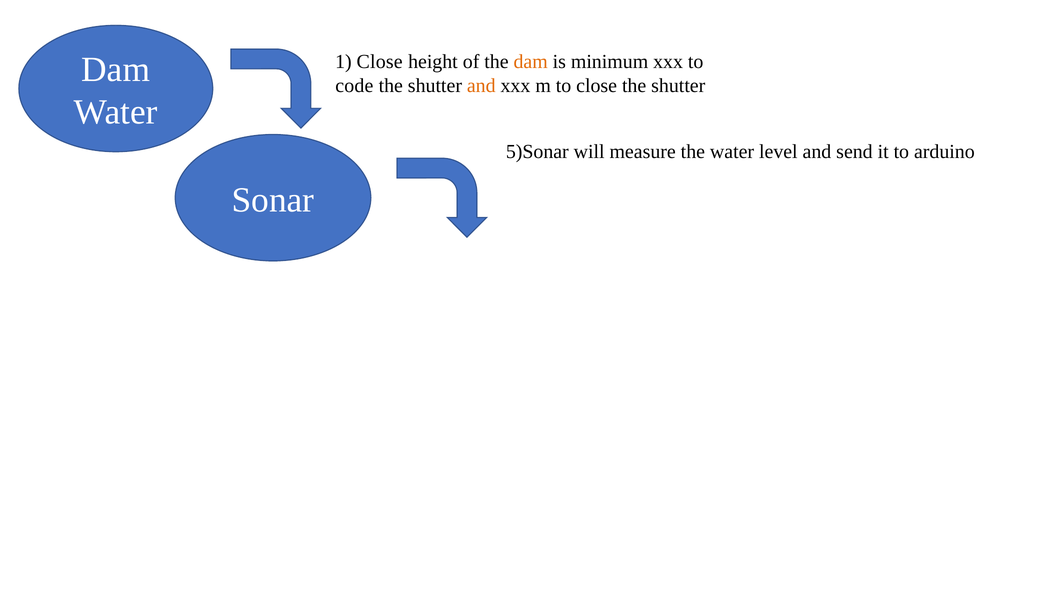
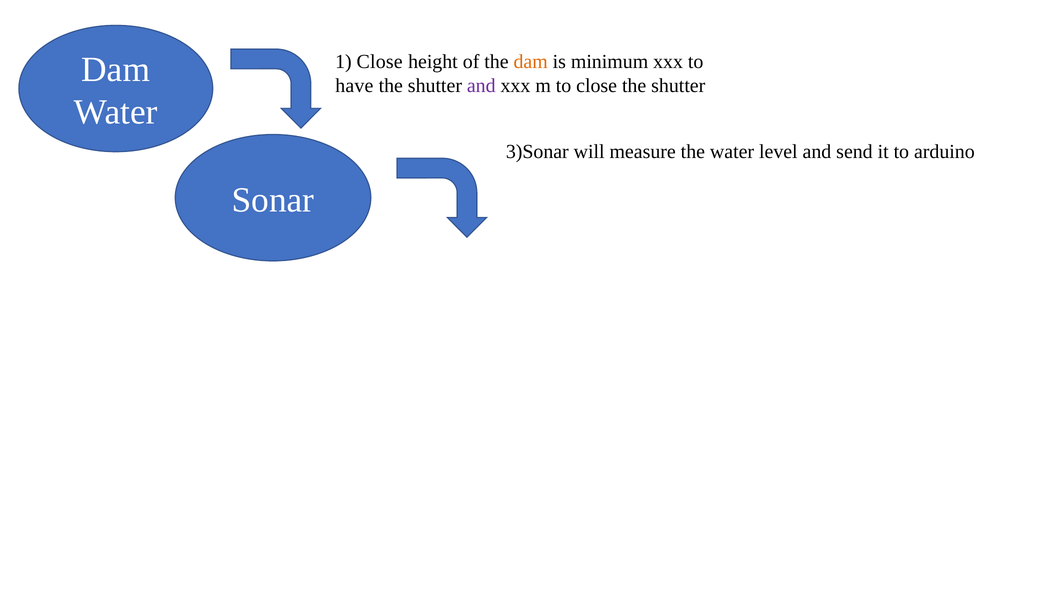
code: code -> have (354, 85)
and colour: orange -> purple (481, 85)
5)Sonar: 5)Sonar -> 3)Sonar (537, 152)
